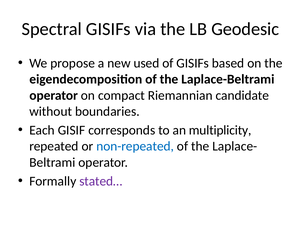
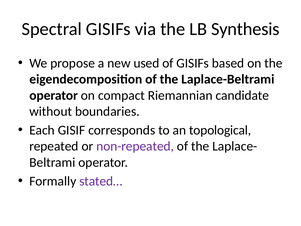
Geodesic: Geodesic -> Synthesis (245, 29)
multiplicity: multiplicity -> topological (220, 130)
non-repeated colour: blue -> purple (135, 146)
